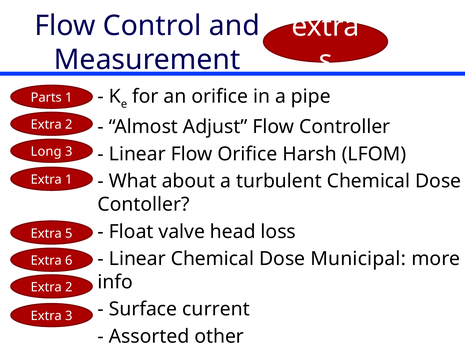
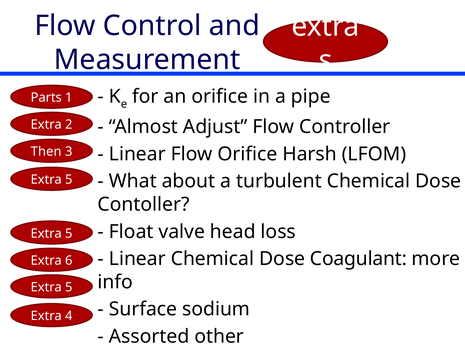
Long: Long -> Then (46, 152)
1: 1 -> 5 (69, 180)
Municipal: Municipal -> Coagulant (358, 259)
2: 2 -> 5 (69, 287)
current: current -> sodium (216, 309)
Extra 3: 3 -> 4 (69, 316)
